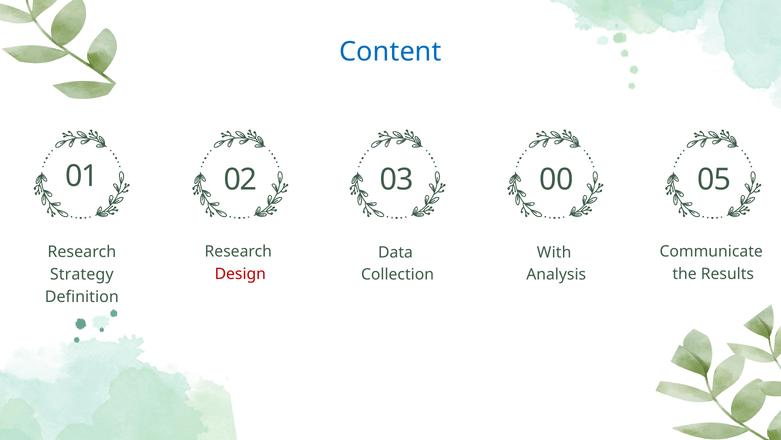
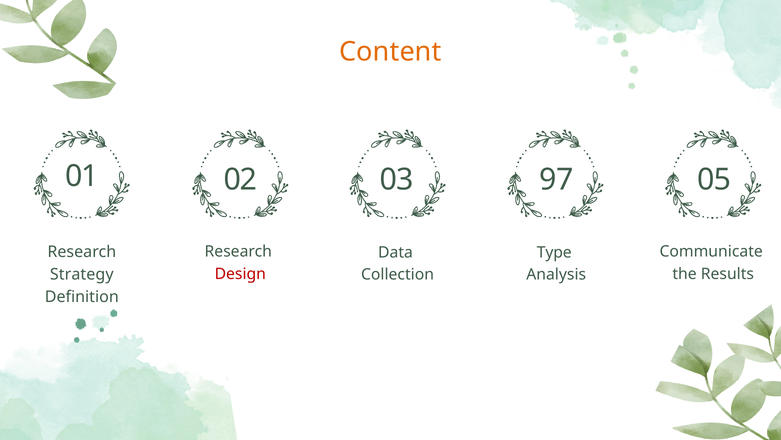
Content colour: blue -> orange (390, 52)
00: 00 -> 97 (556, 179)
With: With -> Type (554, 252)
